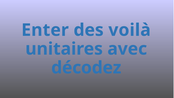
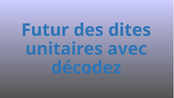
Enter: Enter -> Futur (45, 30)
voilà: voilà -> dites (130, 30)
